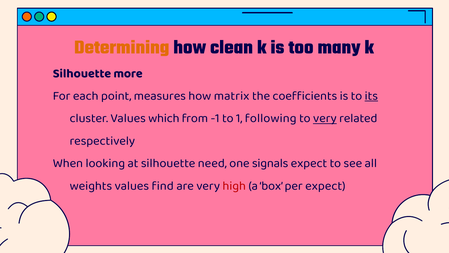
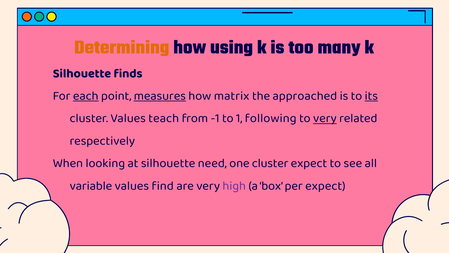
clean: clean -> using (232, 47)
more: more -> finds (128, 73)
each underline: none -> present (86, 96)
measures underline: none -> present (160, 96)
coefficients: coefficients -> approached (305, 96)
which: which -> teach (164, 118)
one signals: signals -> cluster (270, 163)
weights: weights -> variable (91, 185)
high colour: red -> purple (234, 185)
